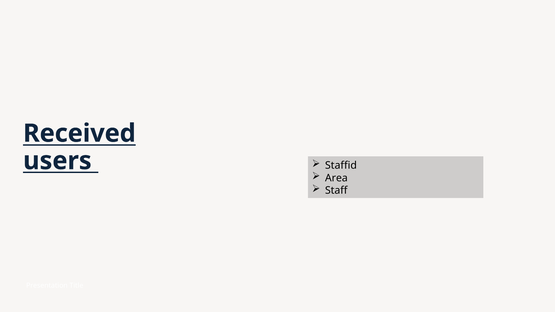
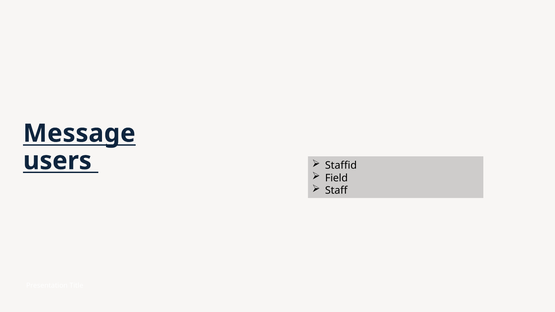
Received: Received -> Message (79, 133)
Area: Area -> Field (336, 178)
